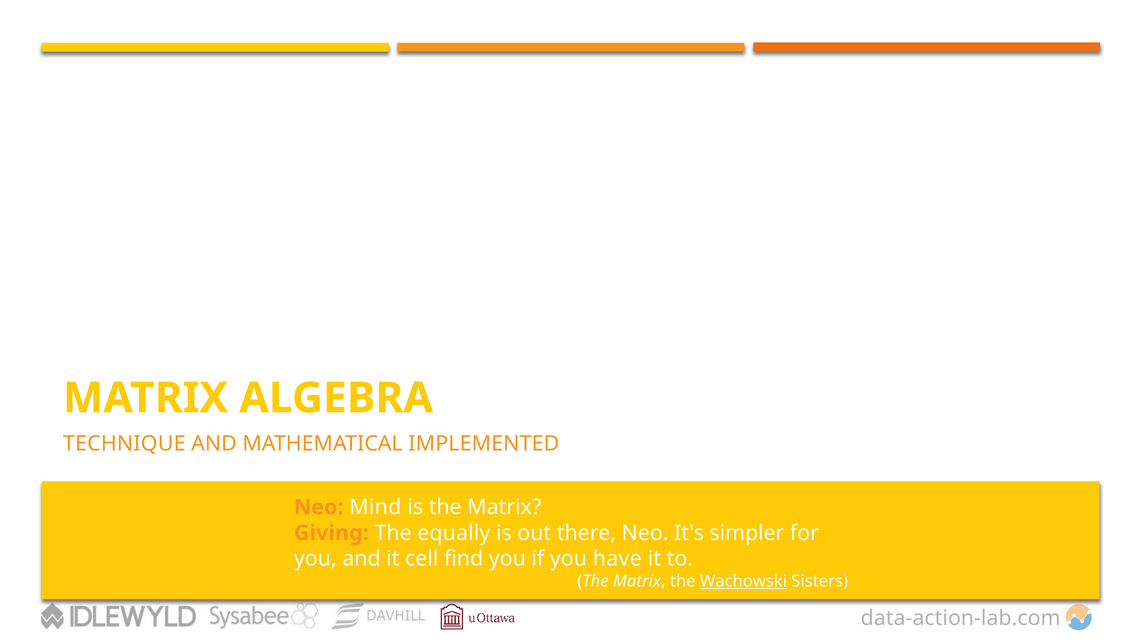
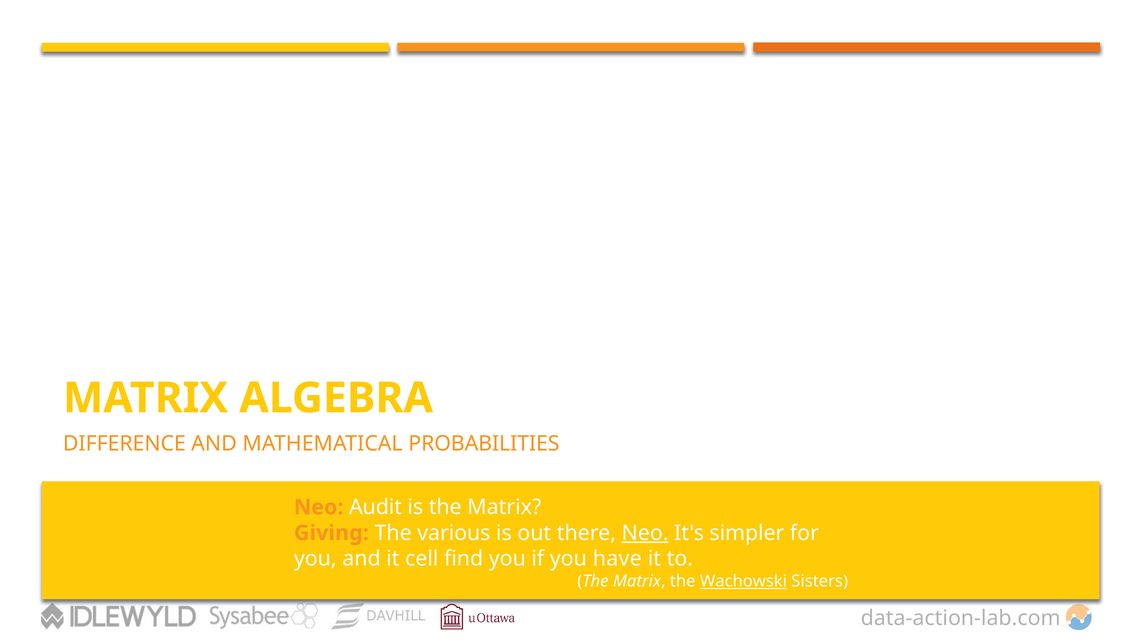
TECHNIQUE: TECHNIQUE -> DIFFERENCE (124, 444)
IMPLEMENTED: IMPLEMENTED -> PROBABILITIES (484, 444)
Mind: Mind -> Audit (376, 508)
equally: equally -> various (454, 533)
Neo underline: none -> present (645, 533)
